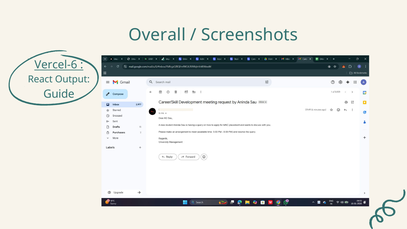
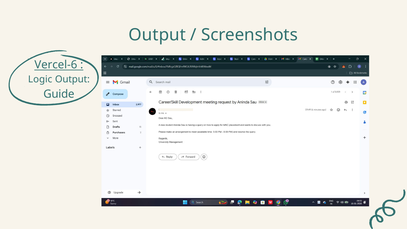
Overall: Overall -> Output (157, 35)
React: React -> Logic (40, 79)
